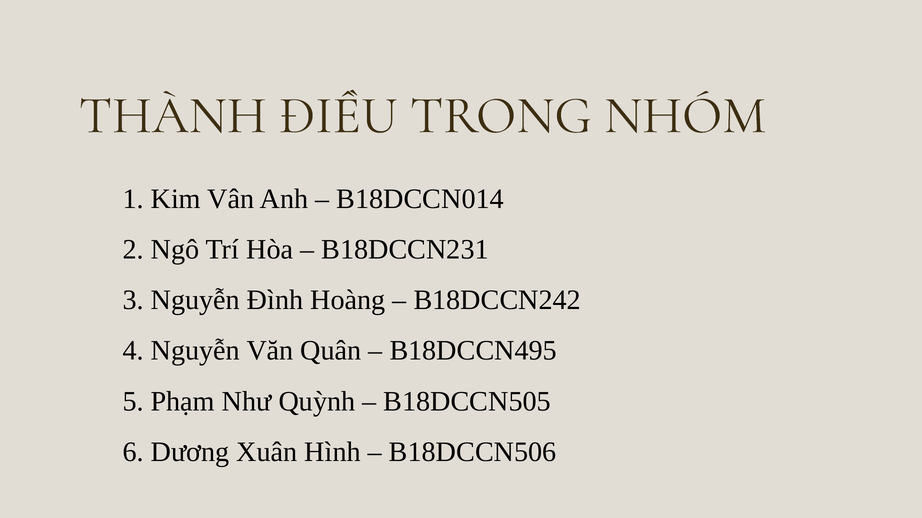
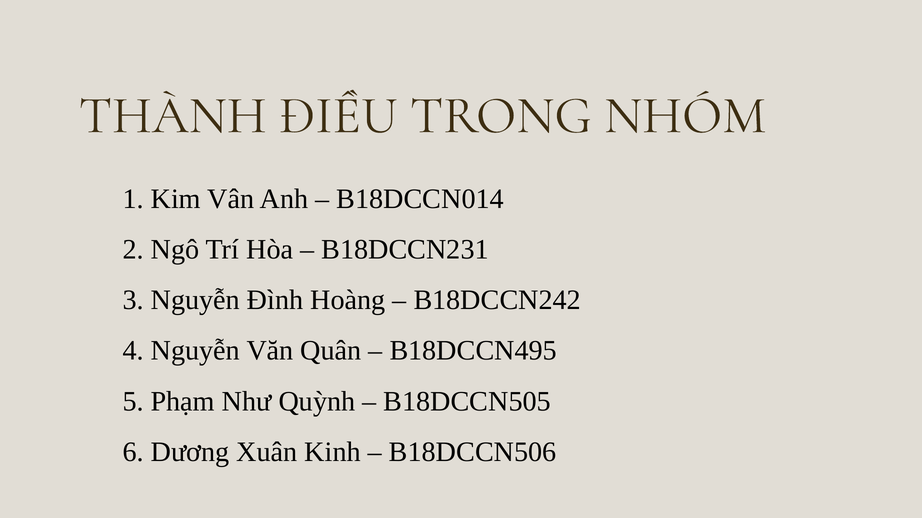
Hình: Hình -> Kinh (333, 452)
